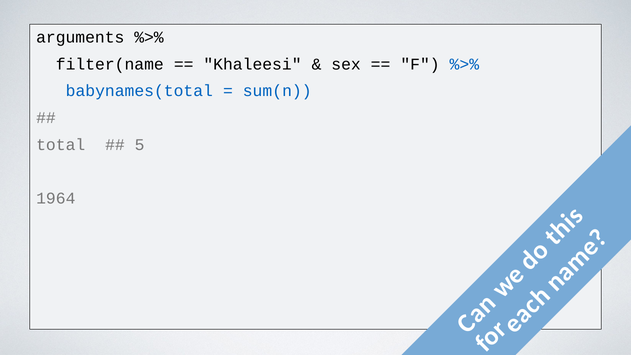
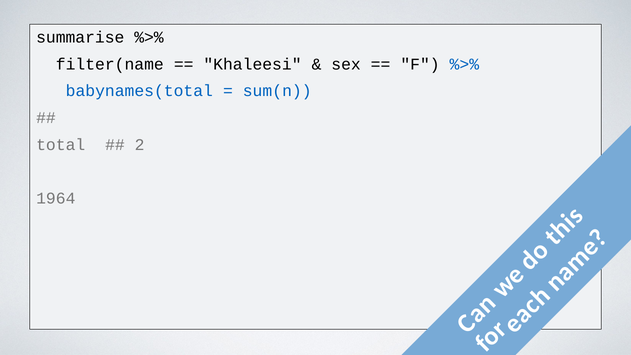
arguments: arguments -> summarise (80, 37)
5: 5 -> 2 (140, 145)
